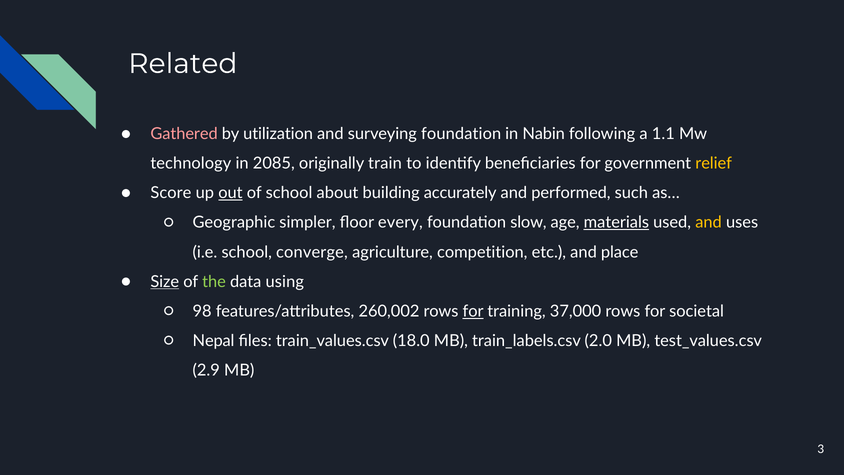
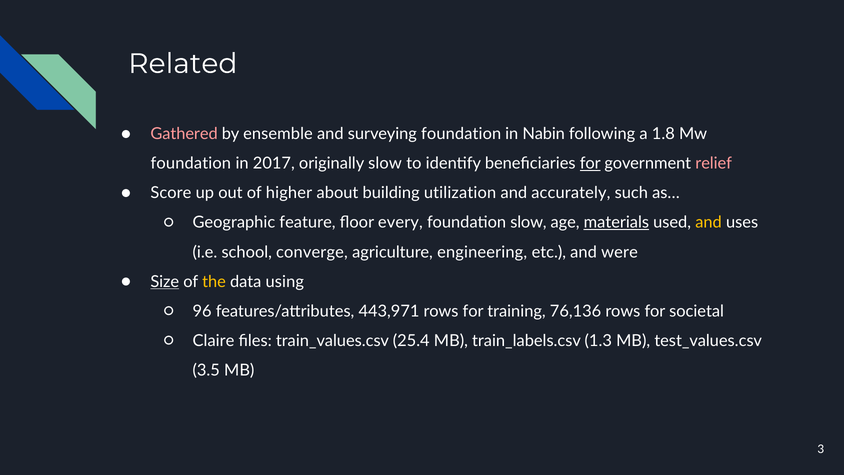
utilization: utilization -> ensemble (278, 134)
1.1: 1.1 -> 1.8 (663, 134)
technology: technology -> foundation (191, 163)
2085: 2085 -> 2017 (274, 163)
originally train: train -> slow (385, 163)
for underline: none -> present (590, 163)
relief colour: yellow -> pink (714, 163)
out underline: present -> none (230, 193)
of school: school -> higher (289, 193)
accurately: accurately -> utilization (460, 193)
performed: performed -> accurately (571, 193)
simpler: simpler -> feature (307, 222)
competition: competition -> engineering (482, 252)
place: place -> were (620, 252)
the colour: light green -> yellow (214, 282)
98: 98 -> 96 (202, 311)
260,002: 260,002 -> 443,971 (389, 311)
for underline: present -> none (473, 311)
37,000: 37,000 -> 76,136 (576, 311)
Nepal: Nepal -> Claire (213, 341)
18.0: 18.0 -> 25.4 (411, 341)
2.0: 2.0 -> 1.3 (598, 341)
2.9: 2.9 -> 3.5 (206, 370)
